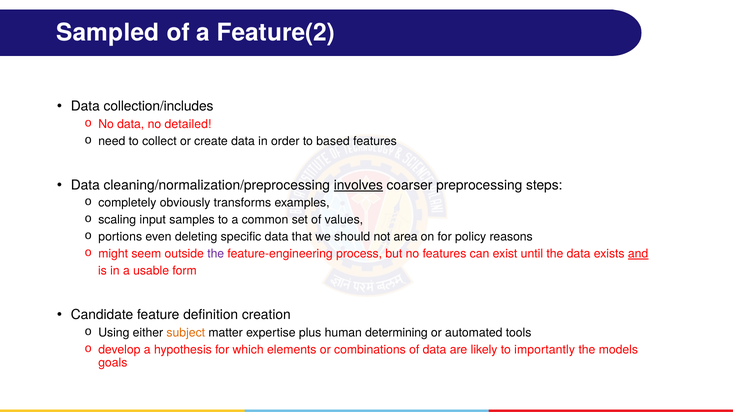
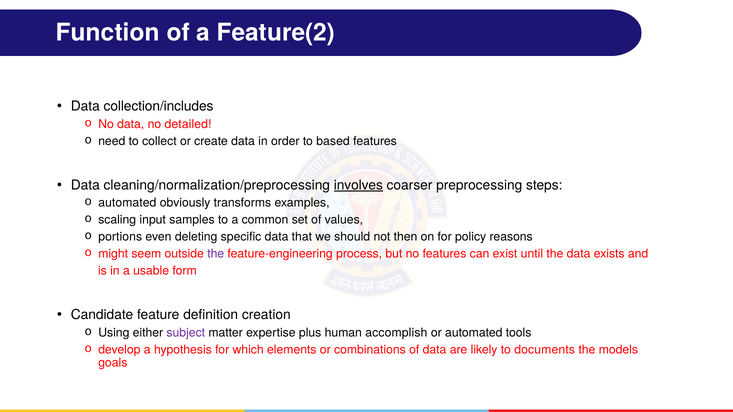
Sampled: Sampled -> Function (108, 32)
completely: completely -> automated (127, 203)
area: area -> then (406, 237)
and underline: present -> none (638, 254)
subject colour: orange -> purple (186, 333)
determining: determining -> accomplish (396, 333)
importantly: importantly -> documents (545, 350)
